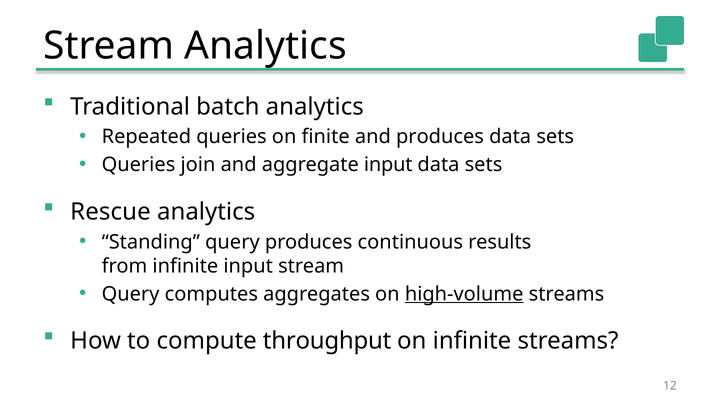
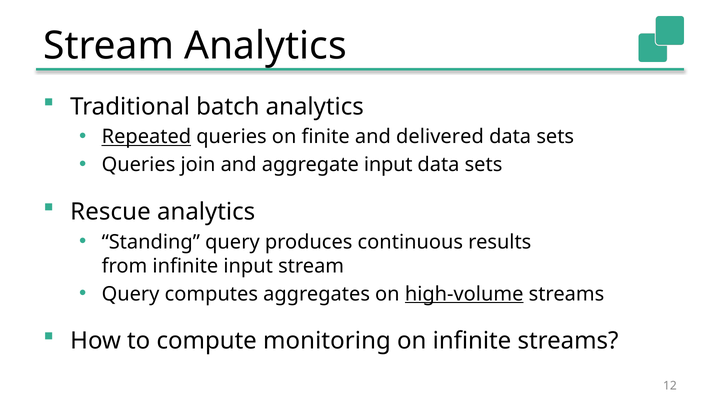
Repeated underline: none -> present (146, 137)
and produces: produces -> delivered (440, 137)
throughput: throughput -> monitoring (327, 341)
